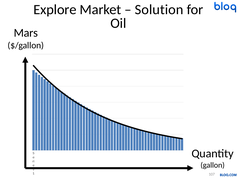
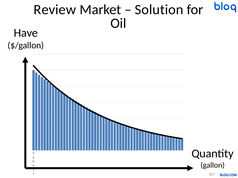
Explore: Explore -> Review (55, 10)
Mars: Mars -> Have (26, 33)
